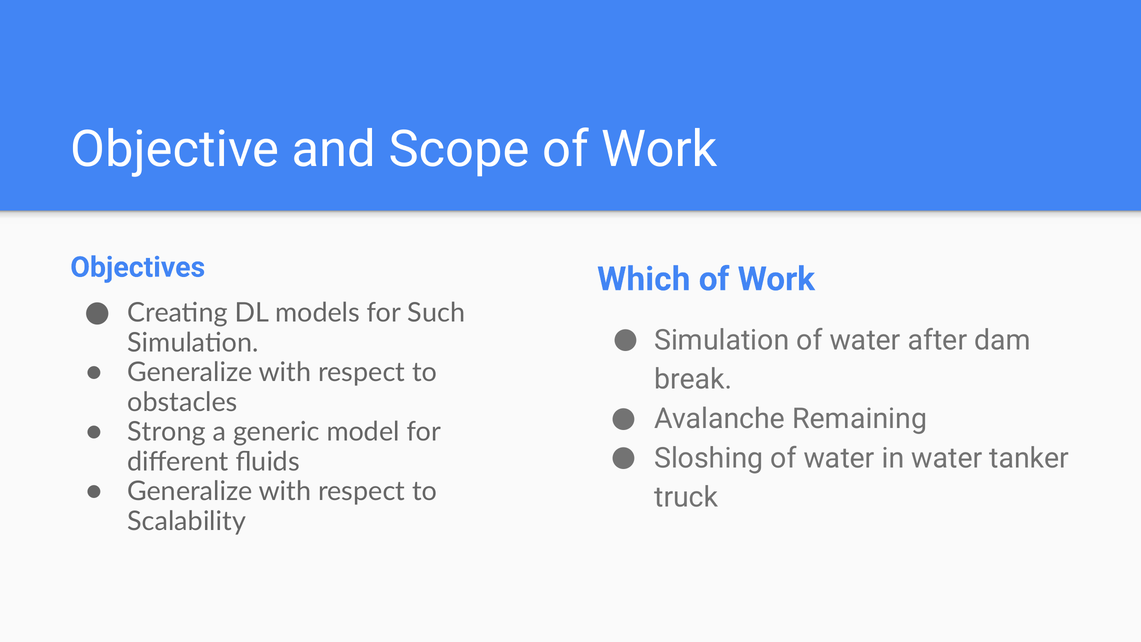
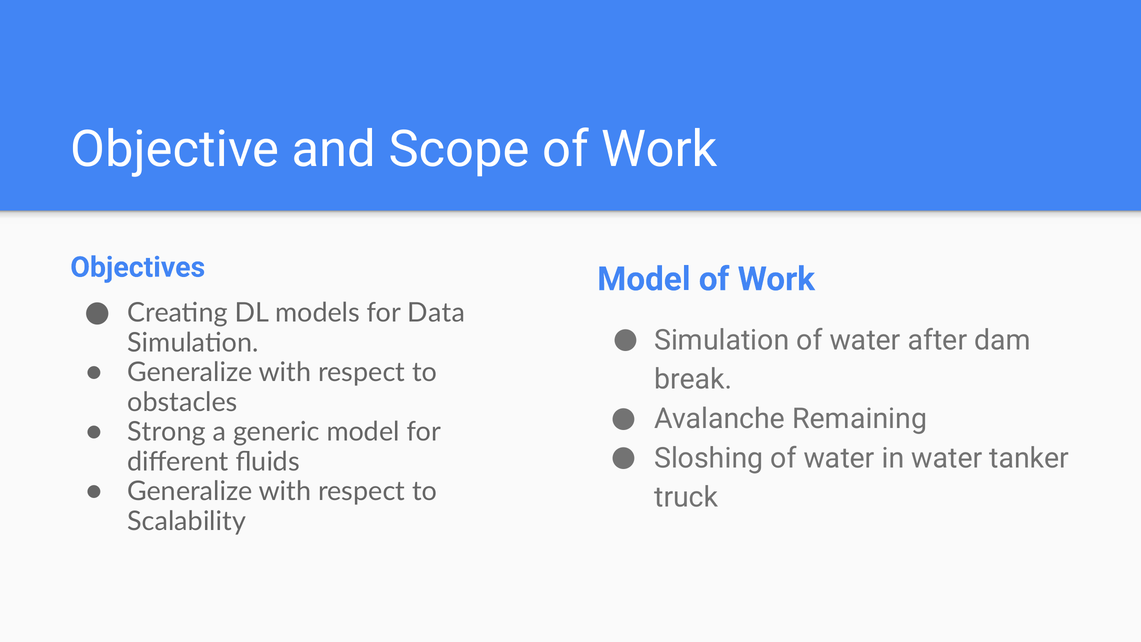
Which: Which -> Model (644, 279)
Such: Such -> Data (436, 313)
